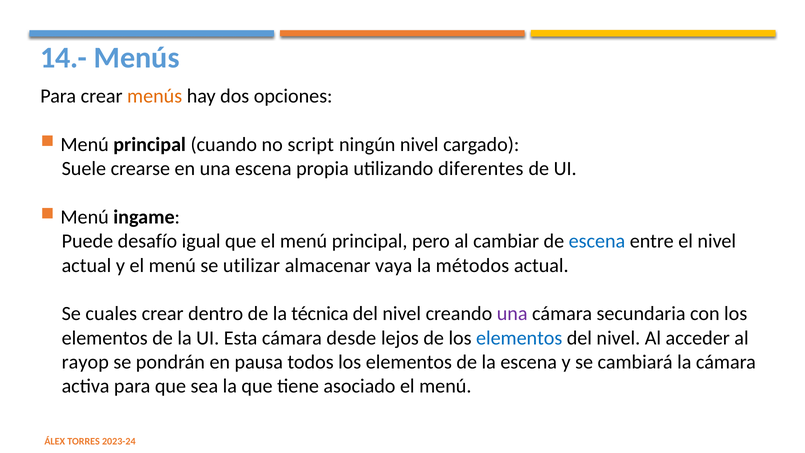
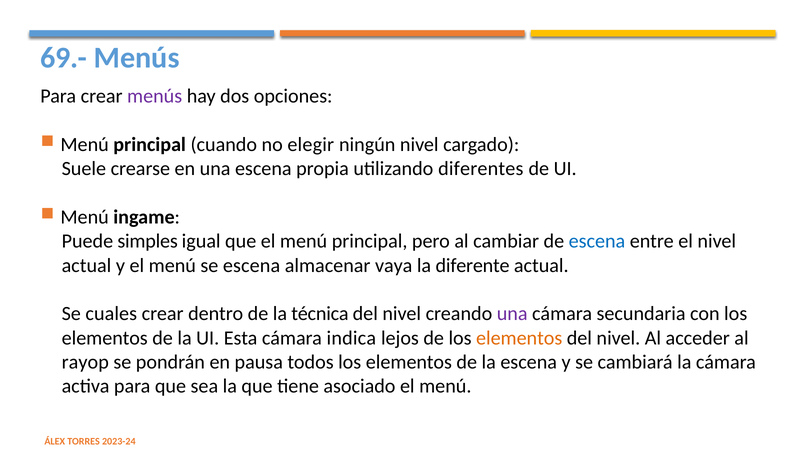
14.-: 14.- -> 69.- (64, 58)
menús colour: orange -> purple (155, 96)
script: script -> elegir (311, 145)
desafío: desafío -> simples (148, 241)
se utilizar: utilizar -> escena (252, 265)
métodos: métodos -> diferente (473, 265)
desde: desde -> indica (351, 338)
elementos colour: blue -> orange (519, 338)
